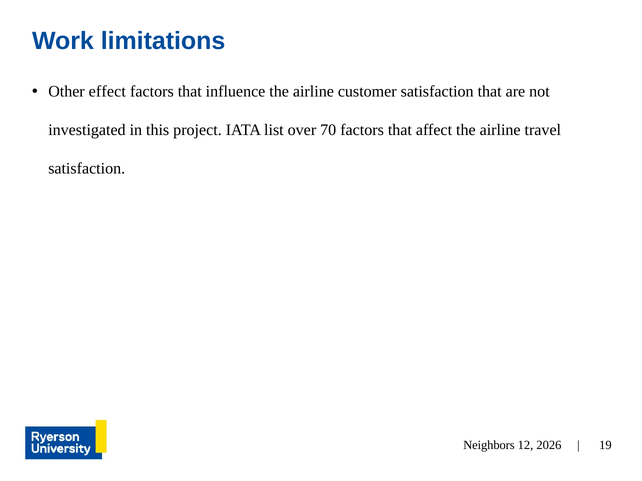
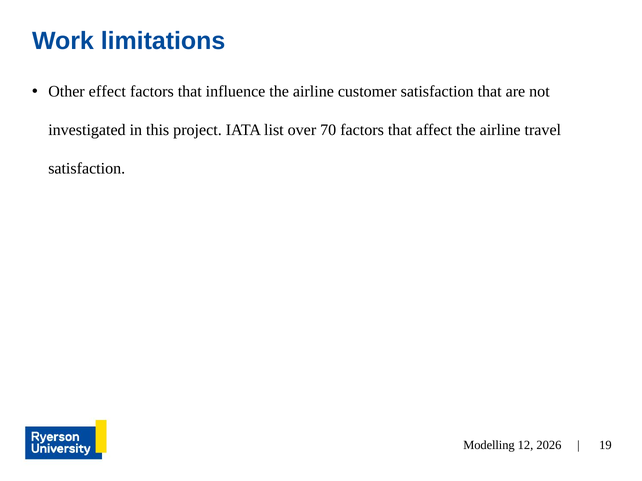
Neighbors: Neighbors -> Modelling (489, 446)
